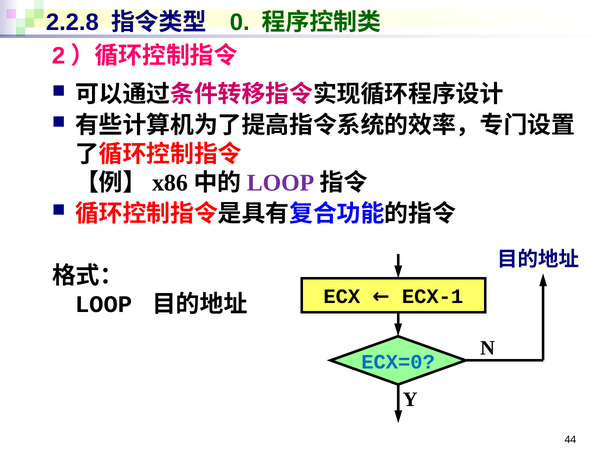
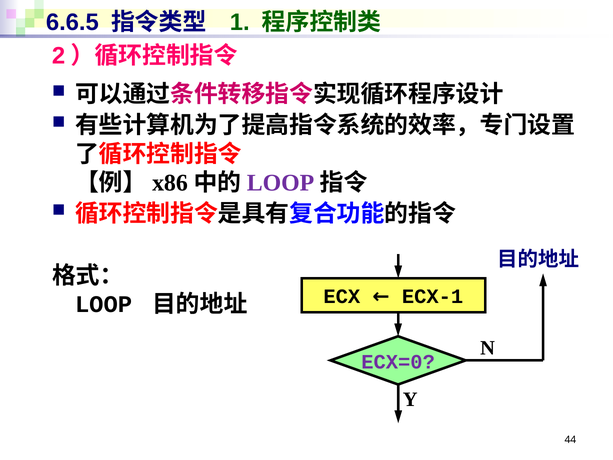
2.2.8: 2.2.8 -> 6.6.5 (72, 22)
0: 0 -> 1 (240, 22)
ECX=0 colour: blue -> purple (398, 362)
